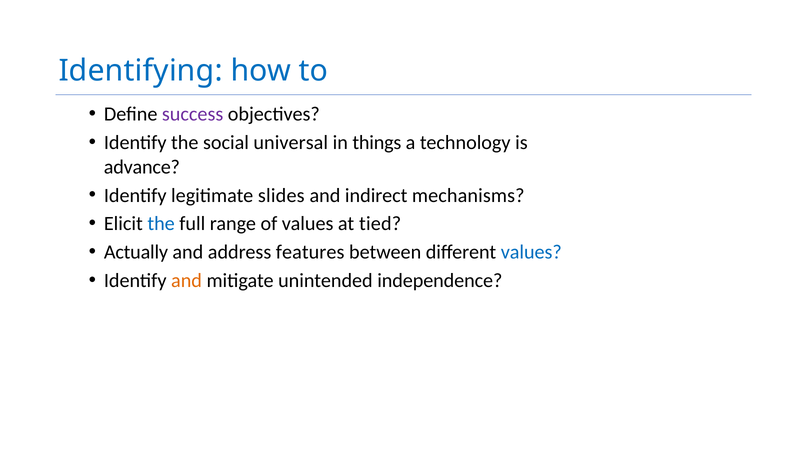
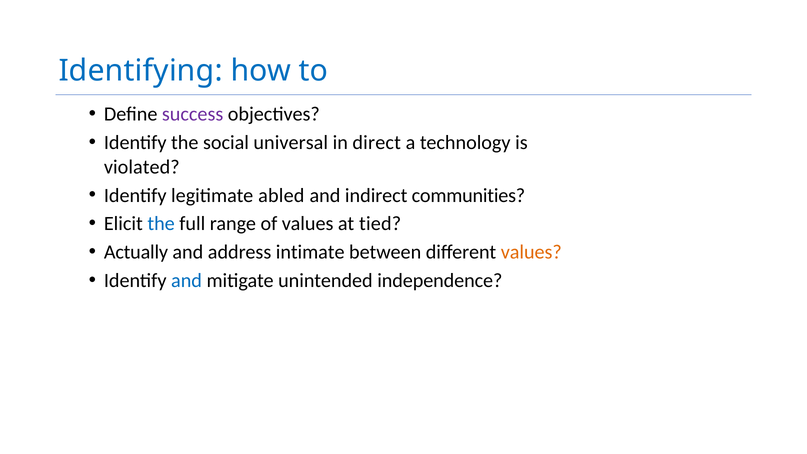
things: things -> direct (377, 143)
advance: advance -> violated (142, 167)
slides: slides -> abled (281, 195)
mechanisms: mechanisms -> communities (468, 195)
features: features -> intimate (310, 252)
values colour: blue -> orange (531, 252)
and colour: orange -> blue (187, 281)
